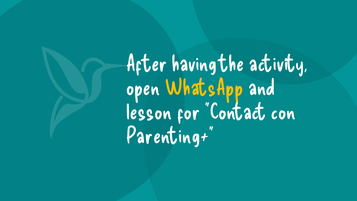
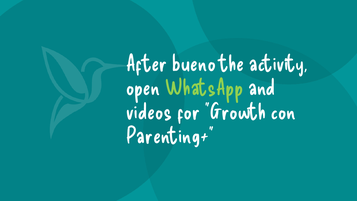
having: having -> bueno (194, 64)
WhatsApp colour: yellow -> light green (204, 88)
lesson: lesson -> videos (149, 112)
Contact: Contact -> Growth (235, 112)
